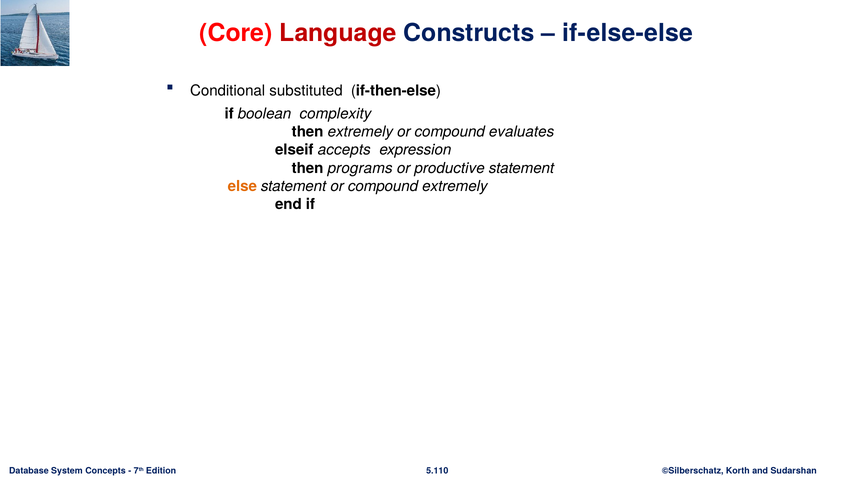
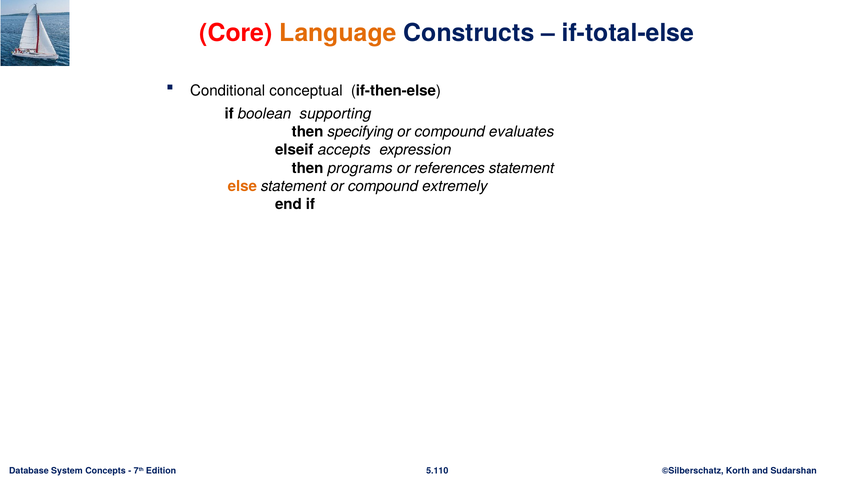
Language colour: red -> orange (338, 33)
if-else-else: if-else-else -> if-total-else (628, 33)
substituted: substituted -> conceptual (306, 91)
complexity: complexity -> supporting (335, 114)
then extremely: extremely -> specifying (360, 132)
productive: productive -> references (450, 168)
